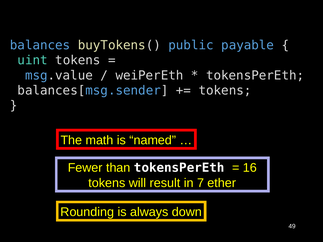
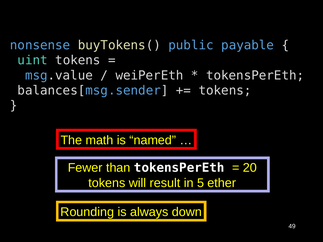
balances: balances -> nonsense (40, 45)
16: 16 -> 20 (250, 168)
7: 7 -> 5 (200, 183)
